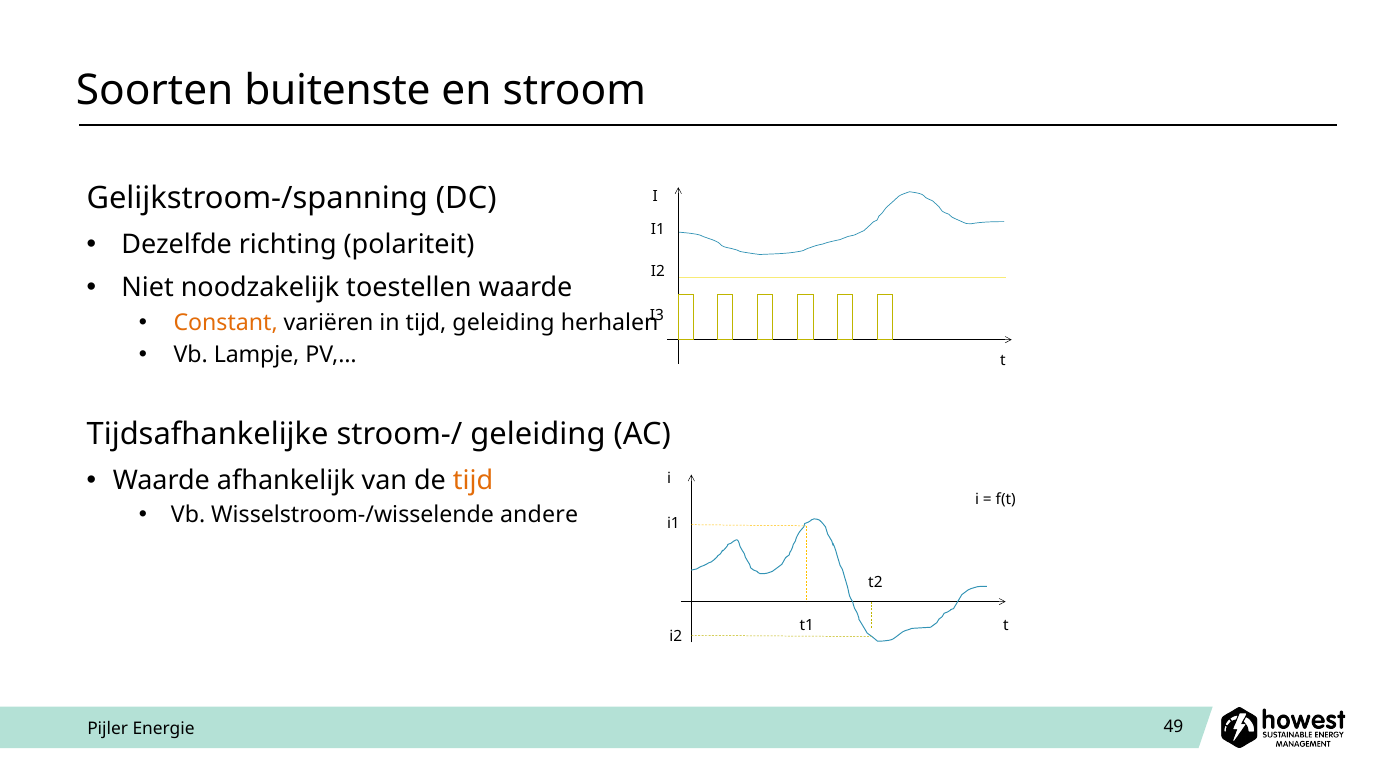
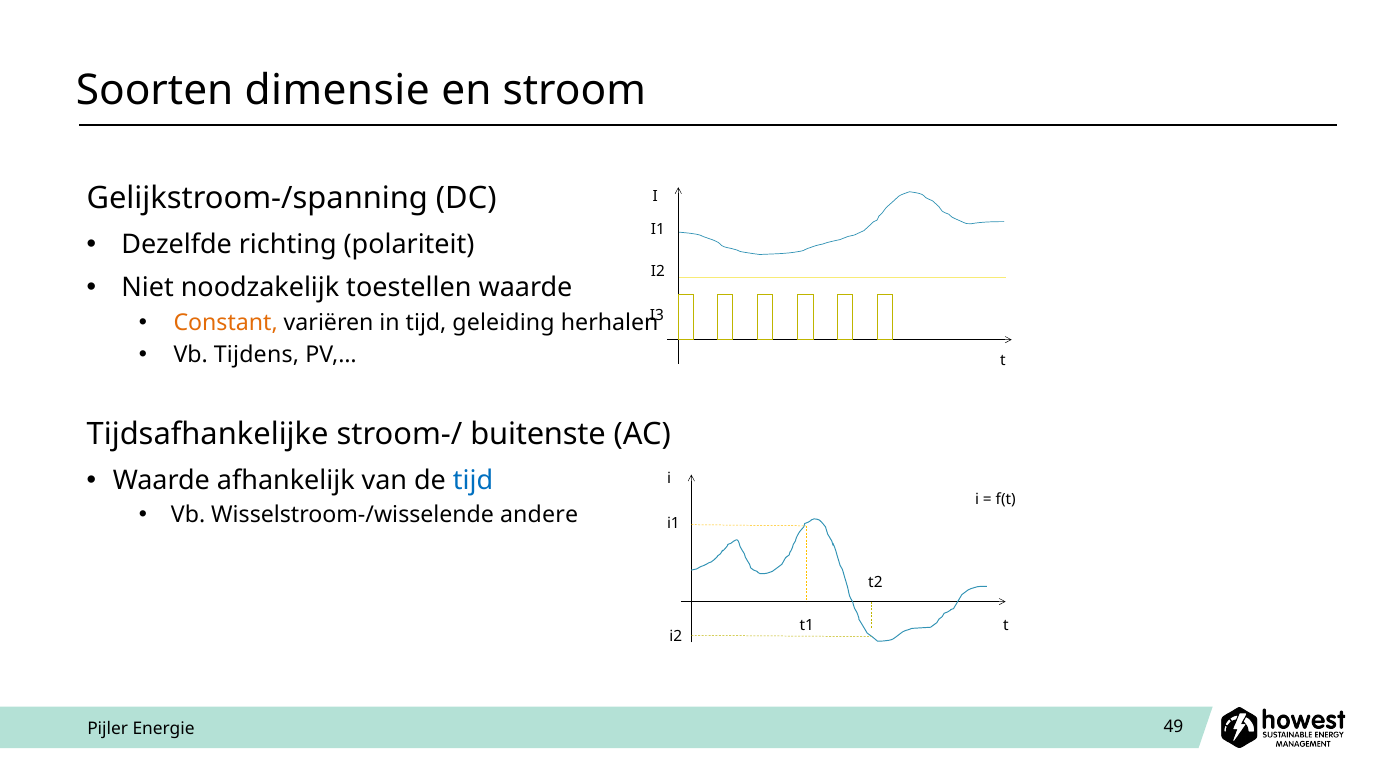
buitenste: buitenste -> dimensie (337, 90)
Lampje: Lampje -> Tijdens (256, 355)
stroom-/ geleiding: geleiding -> buitenste (538, 435)
tijd colour: orange -> blue (473, 481)
